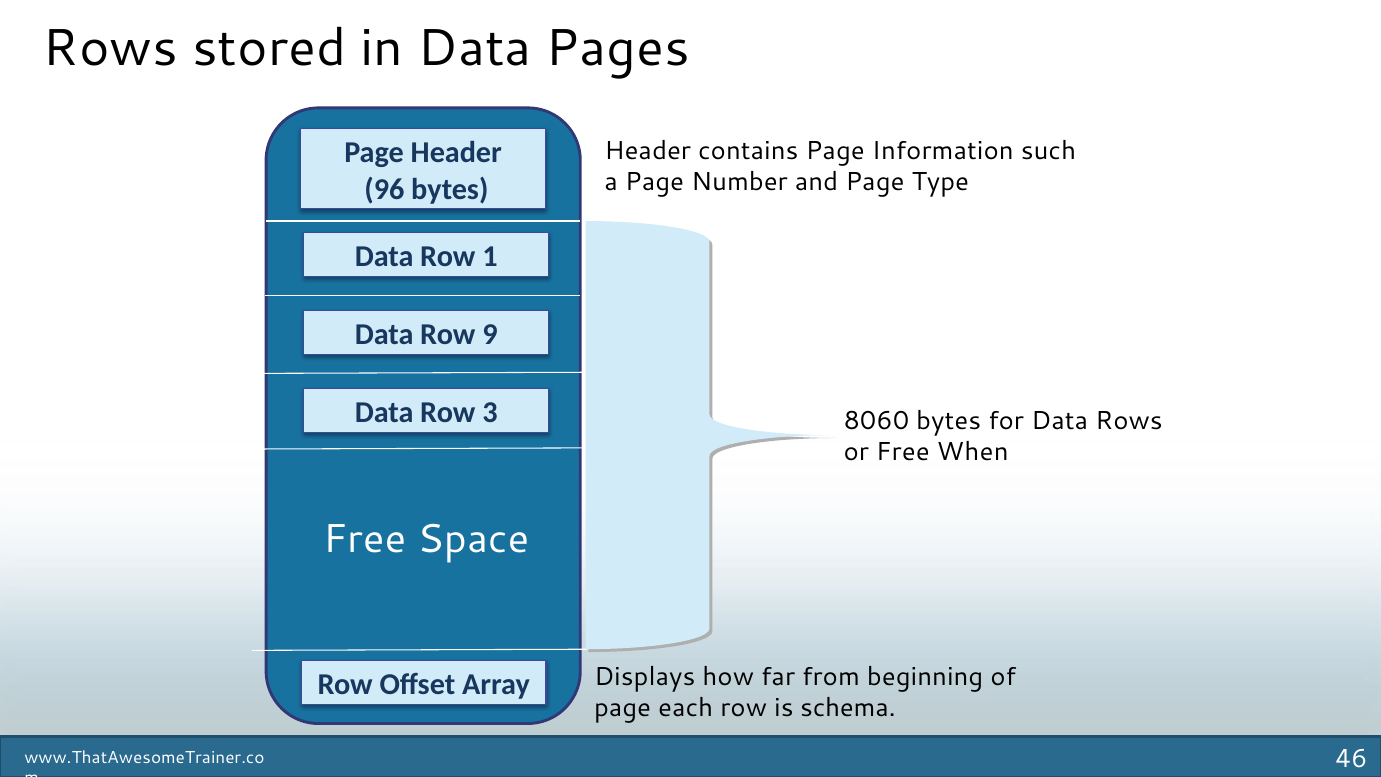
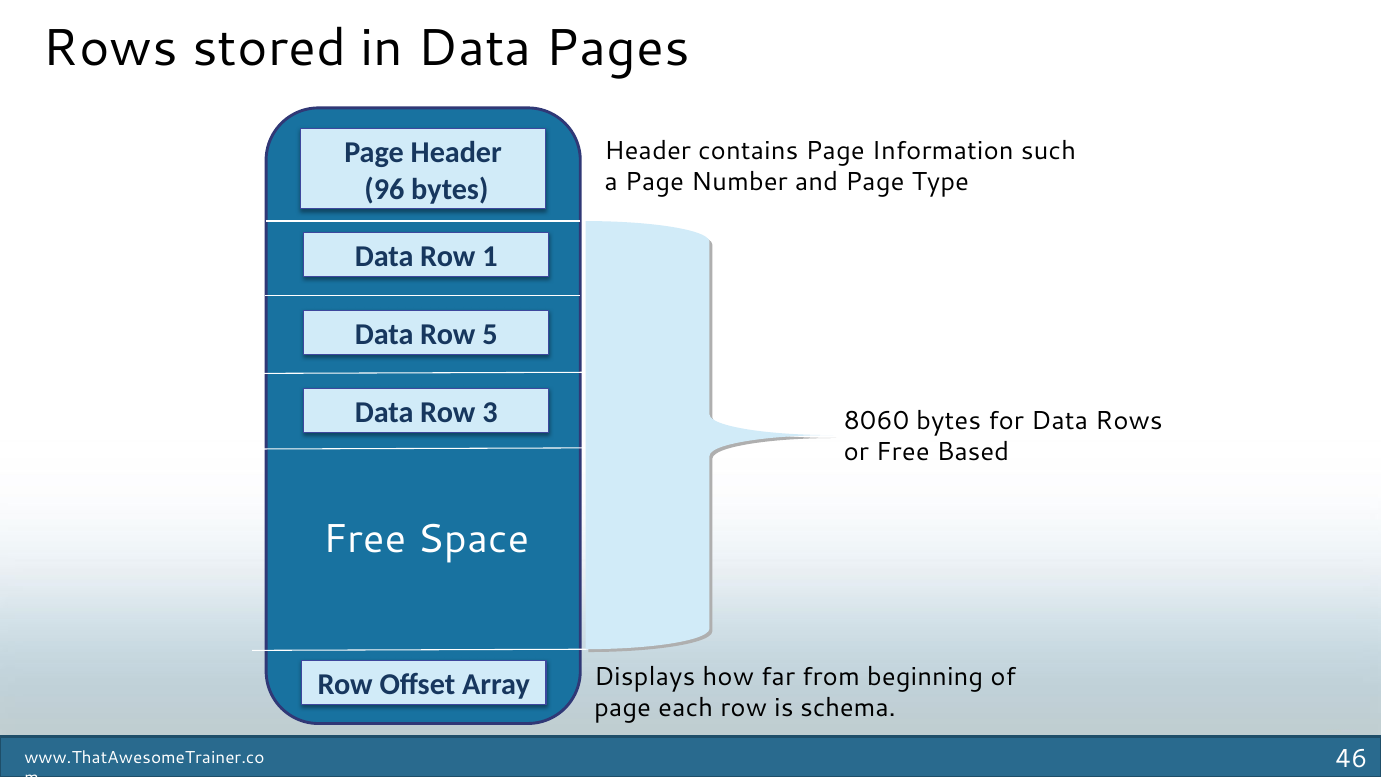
9: 9 -> 5 (490, 334)
When: When -> Based (973, 452)
